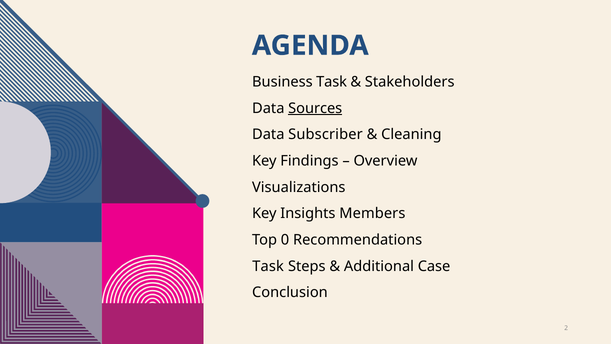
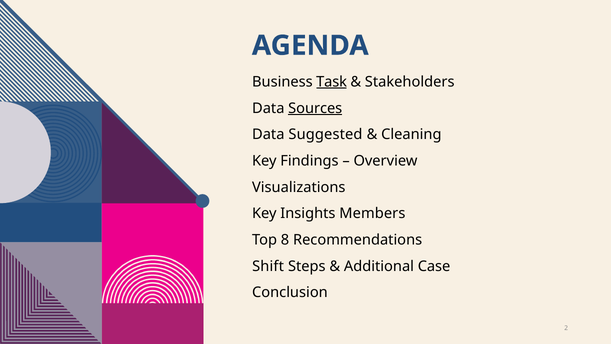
Task underline: none -> present (332, 82)
Subscriber: Subscriber -> Suggested (325, 134)
0: 0 -> 8 (285, 240)
Task: Task -> Shift (268, 266)
